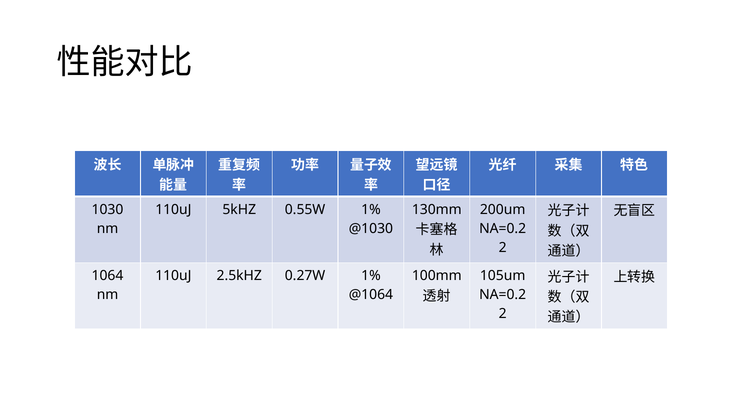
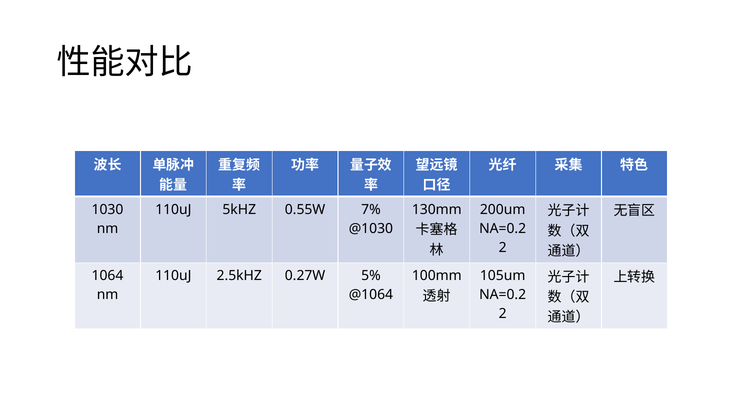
0.55W 1%: 1% -> 7% (371, 209)
0.27W 1%: 1% -> 5% (371, 275)
